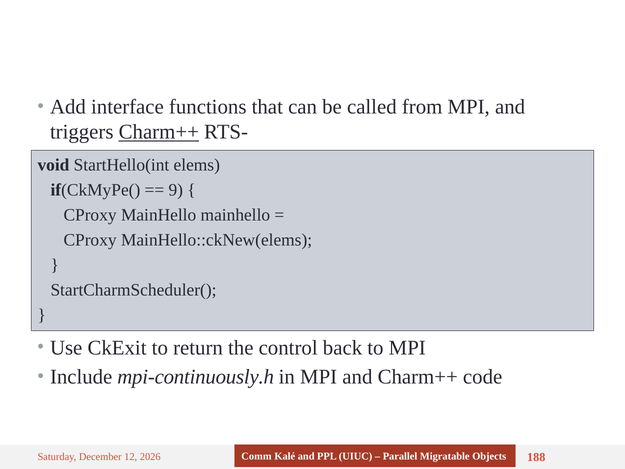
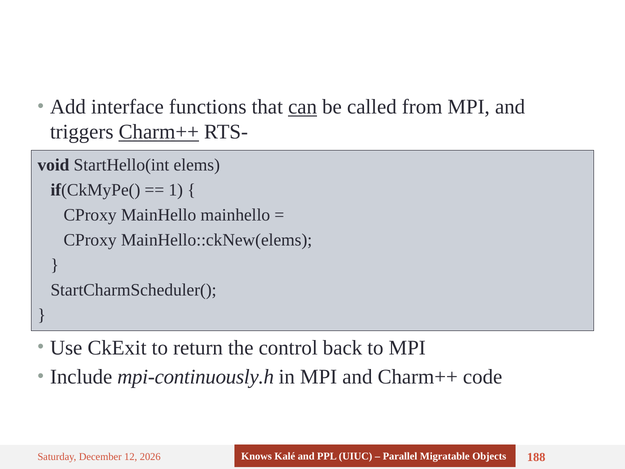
can underline: none -> present (303, 107)
9: 9 -> 1 (176, 190)
Comm: Comm -> Knows (257, 456)
